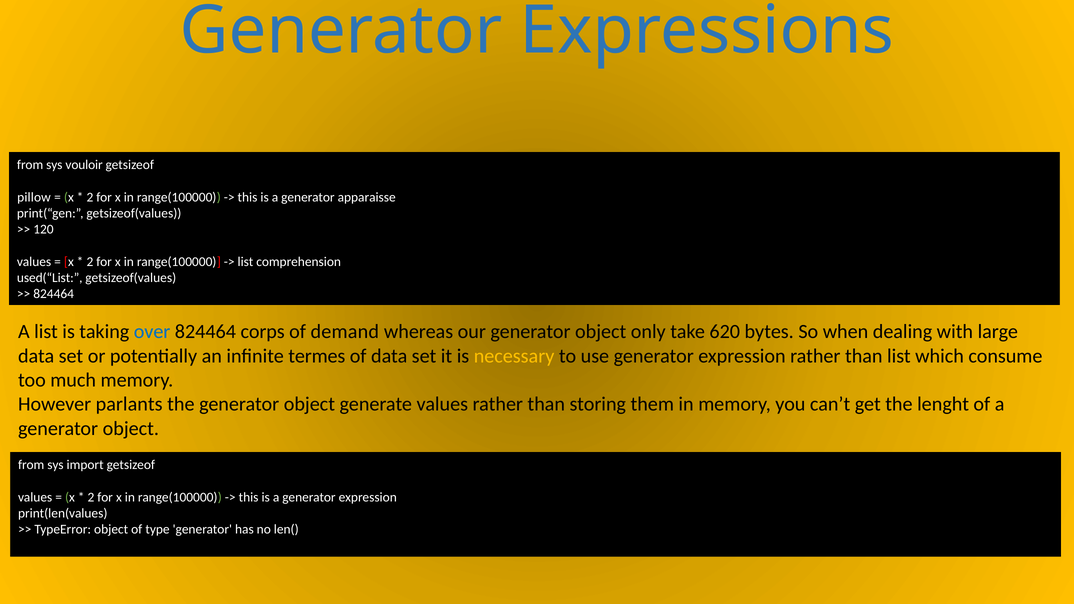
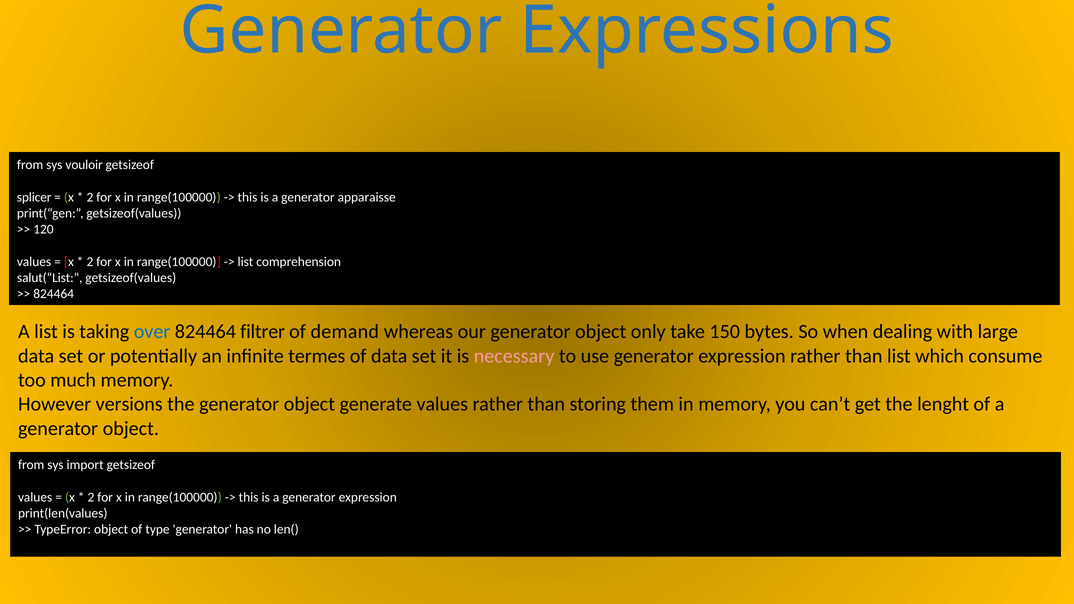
pillow: pillow -> splicer (34, 197)
used(“List: used(“List -> salut(“List (50, 278)
corps: corps -> filtrer (263, 332)
620: 620 -> 150 (725, 332)
necessary colour: yellow -> pink (514, 356)
parlants: parlants -> versions (129, 404)
